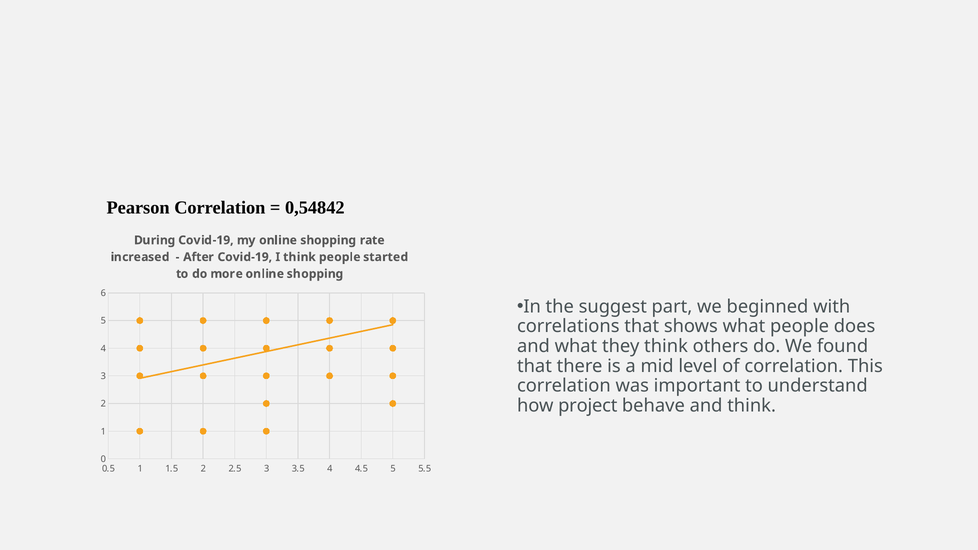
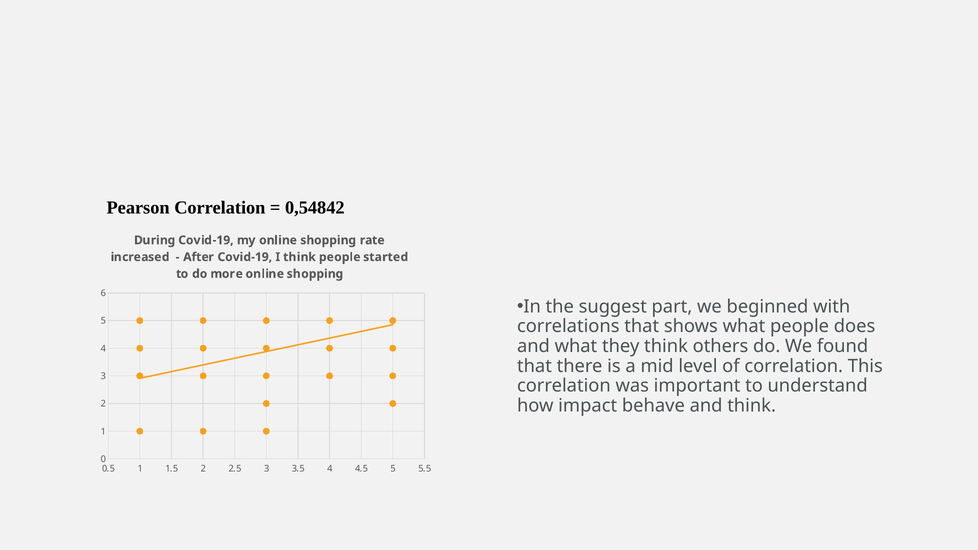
project: project -> impact (588, 406)
